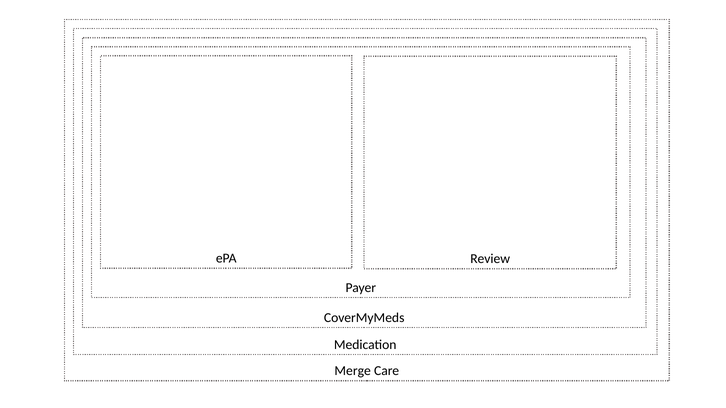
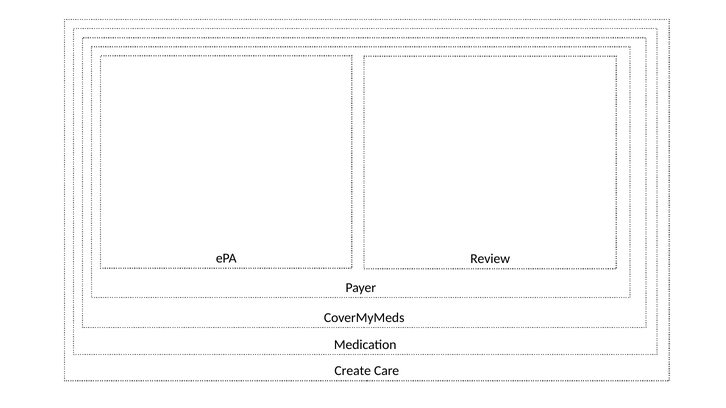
Merge: Merge -> Create (353, 371)
